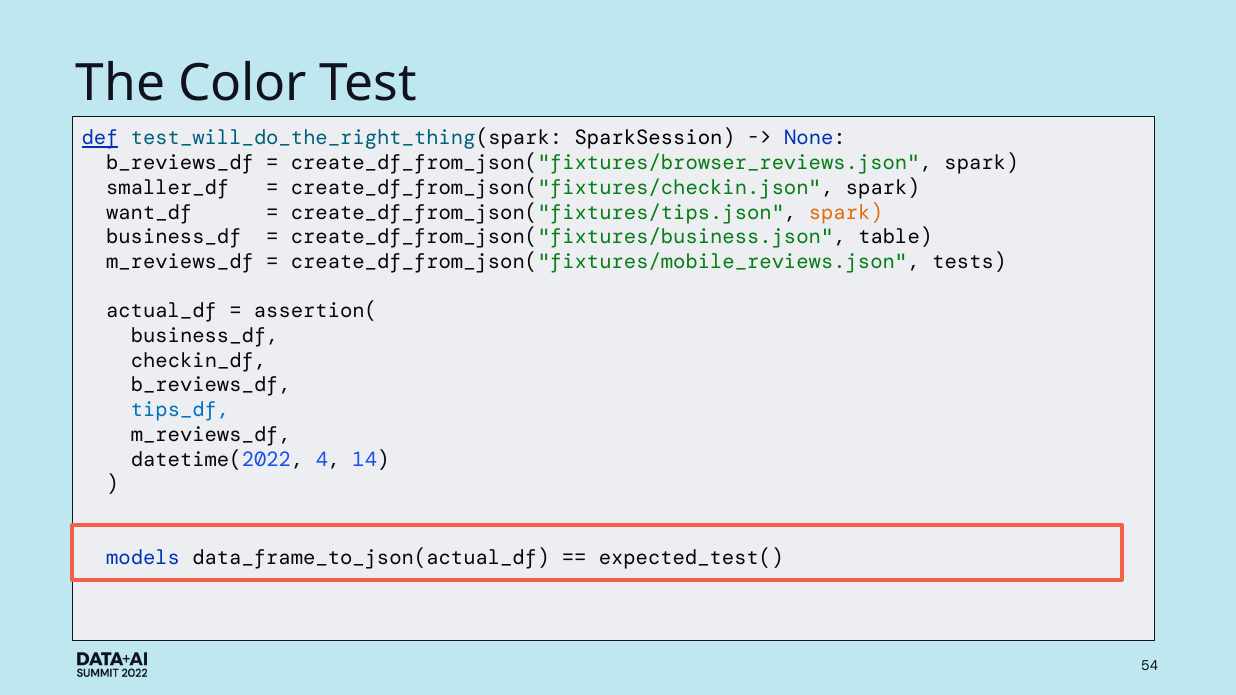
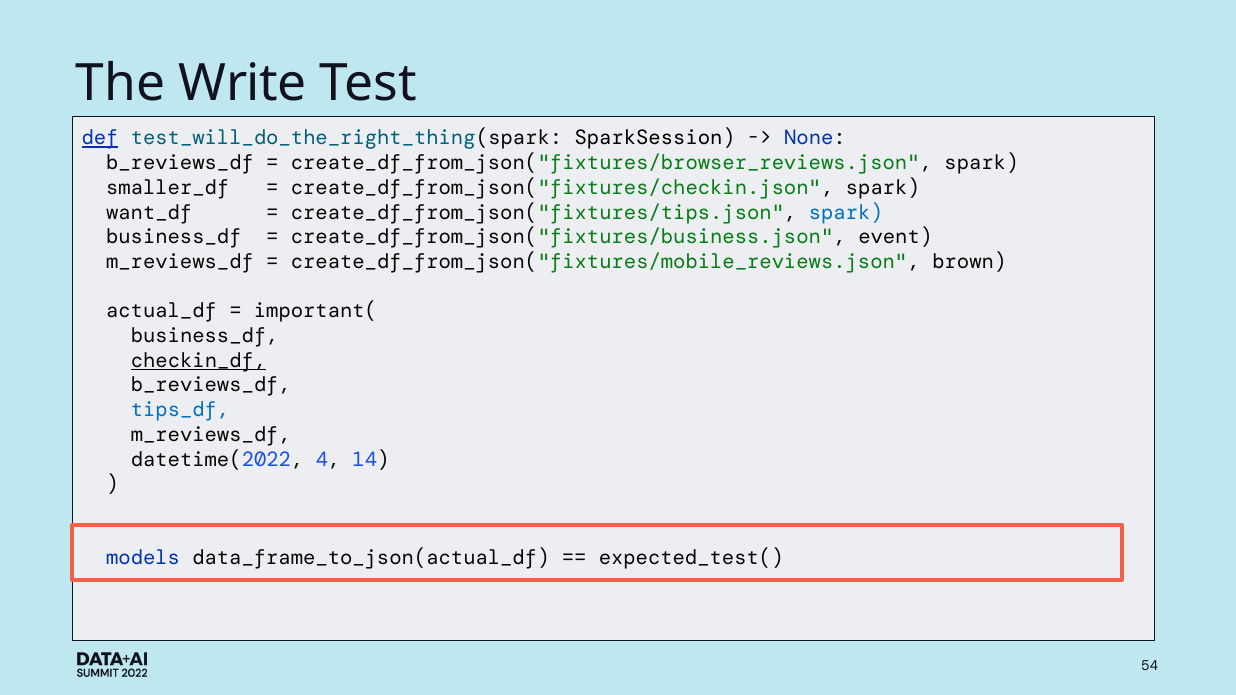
Color: Color -> Write (243, 84)
spark colour: orange -> blue (846, 212)
table: table -> event (895, 237)
tests: tests -> brown (969, 262)
assertion(: assertion( -> important( (315, 311)
checkin_df underline: none -> present (199, 361)
